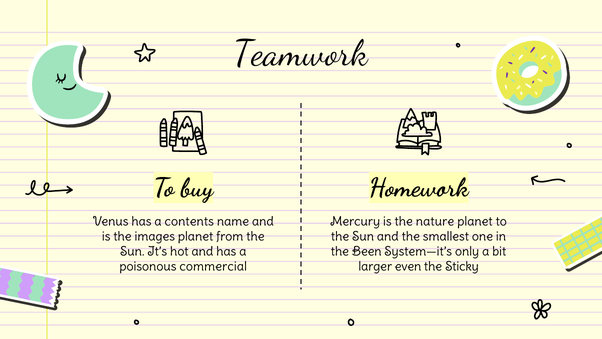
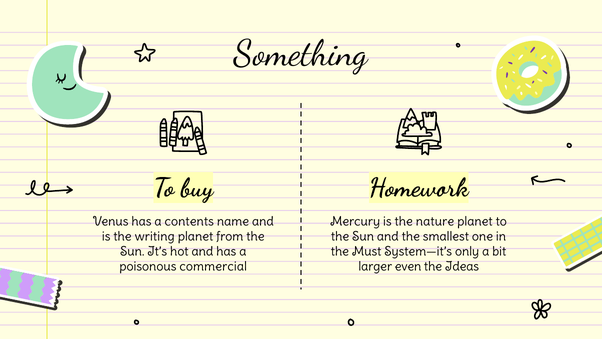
Teamwork: Teamwork -> Something (301, 53)
images: images -> writing (155, 236)
Been: Been -> Must (367, 251)
Sticky: Sticky -> Ideas (462, 266)
